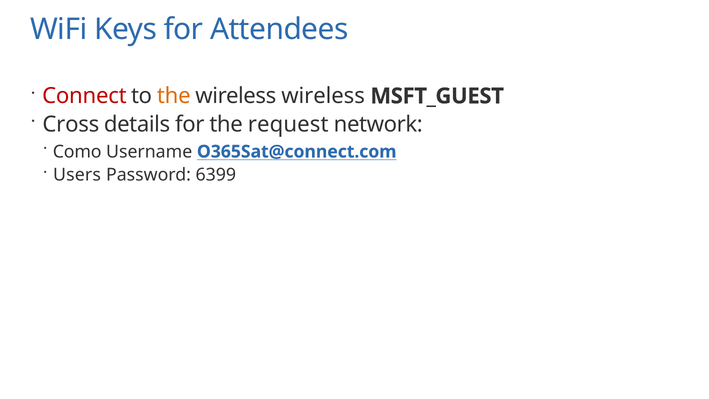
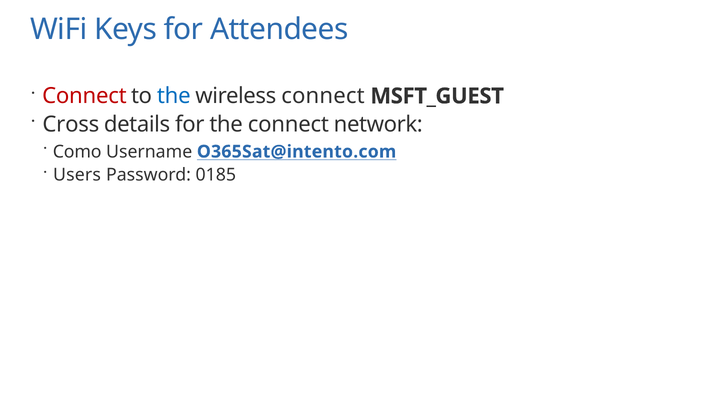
the colour: orange -> blue (174, 96)
wireless wireless: wireless -> connect (323, 96)
the request: request -> connect (288, 124)
O365Sat@connect.com: O365Sat@connect.com -> O365Sat@intento.com (297, 152)
6399: 6399 -> 0185 (216, 175)
